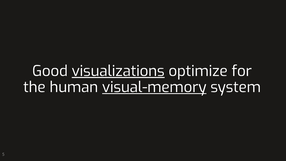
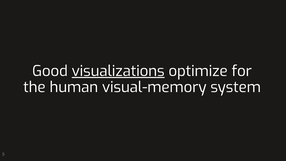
visual-memory underline: present -> none (154, 87)
